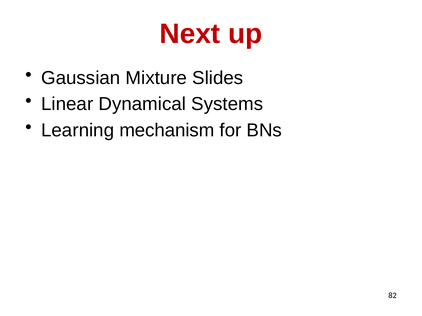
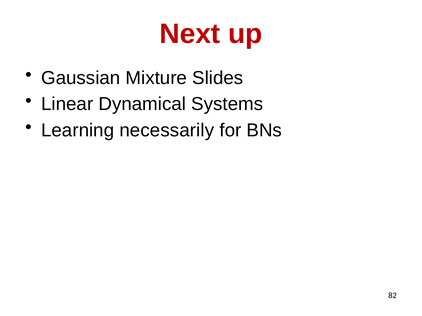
mechanism: mechanism -> necessarily (167, 131)
